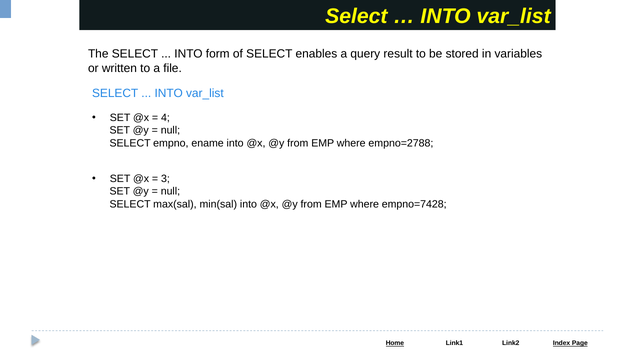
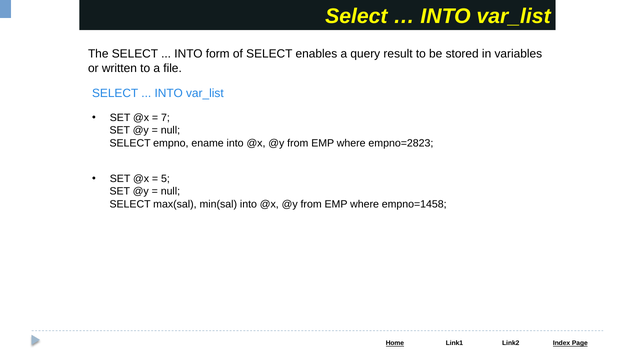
4: 4 -> 7 (165, 118)
empno=2788: empno=2788 -> empno=2823 (401, 143)
3: 3 -> 5 (165, 179)
empno=7428: empno=7428 -> empno=1458 (414, 204)
